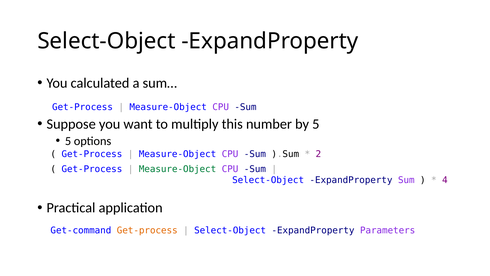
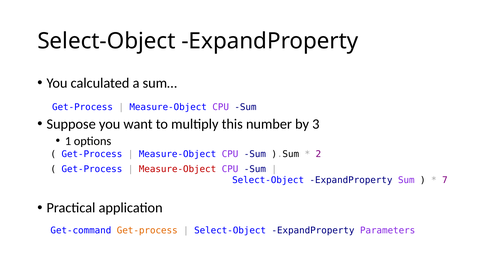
by 5: 5 -> 3 (316, 124)
5: 5 -> 1 (68, 141)
Measure-Object colour: green -> red (178, 169)
4: 4 -> 7 (445, 180)
